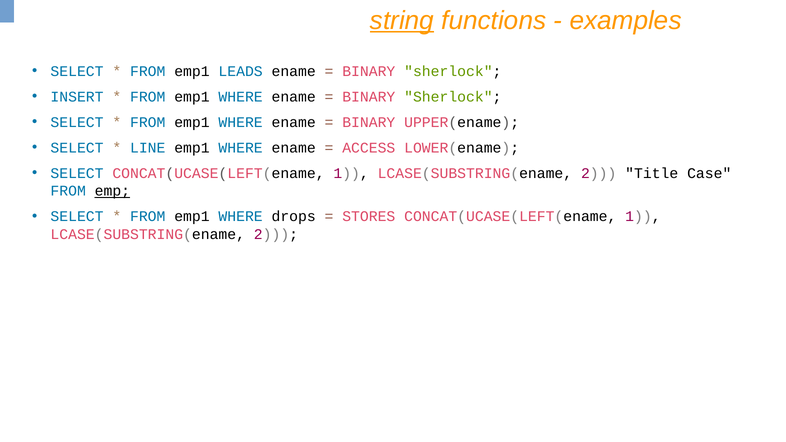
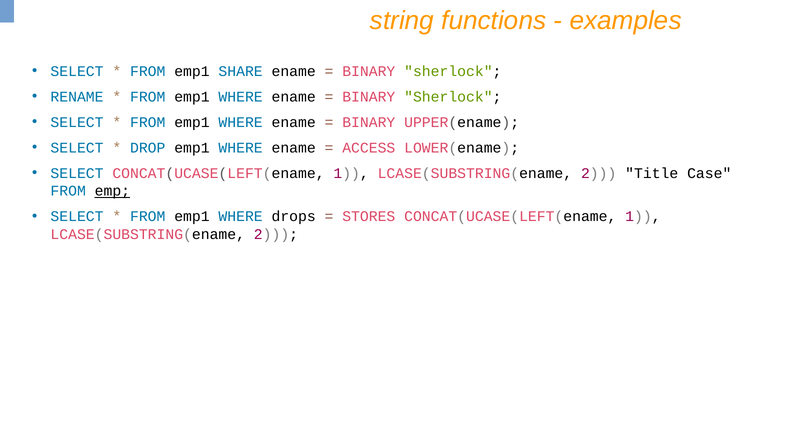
string underline: present -> none (402, 20)
LEADS: LEADS -> SHARE (241, 71)
INSERT: INSERT -> RENAME (77, 97)
LINE: LINE -> DROP (148, 148)
